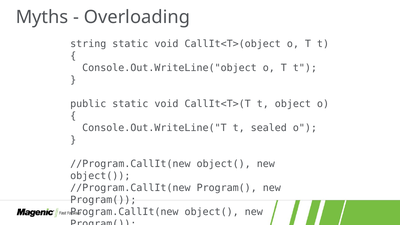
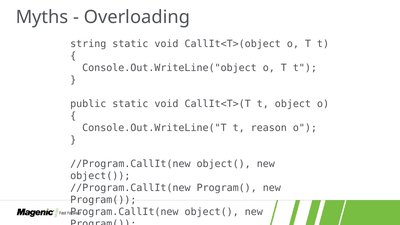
sealed: sealed -> reason (269, 128)
